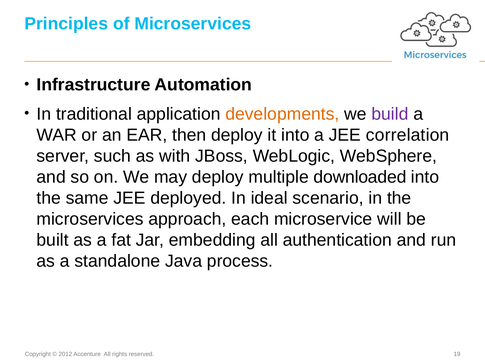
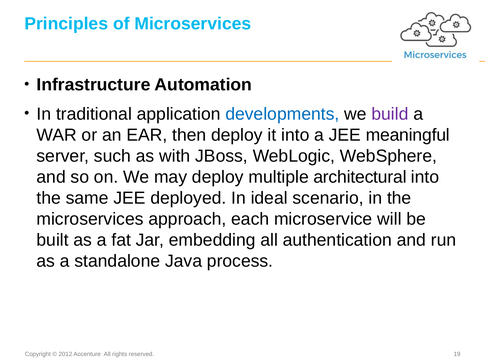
developments colour: orange -> blue (282, 114)
correlation: correlation -> meaningful (408, 135)
downloaded: downloaded -> architectural (360, 177)
